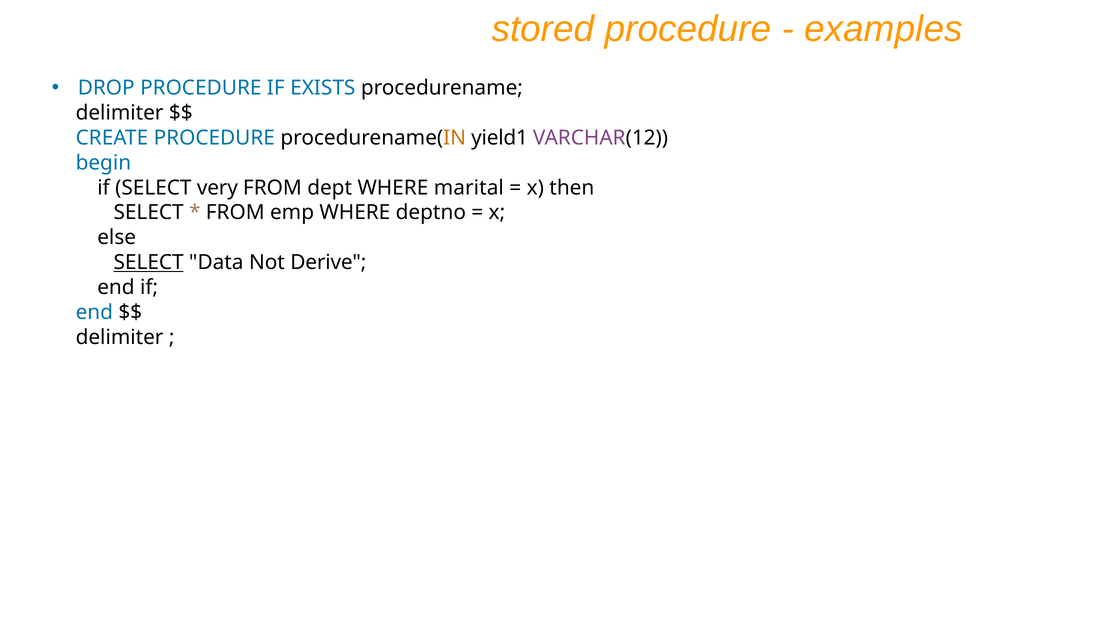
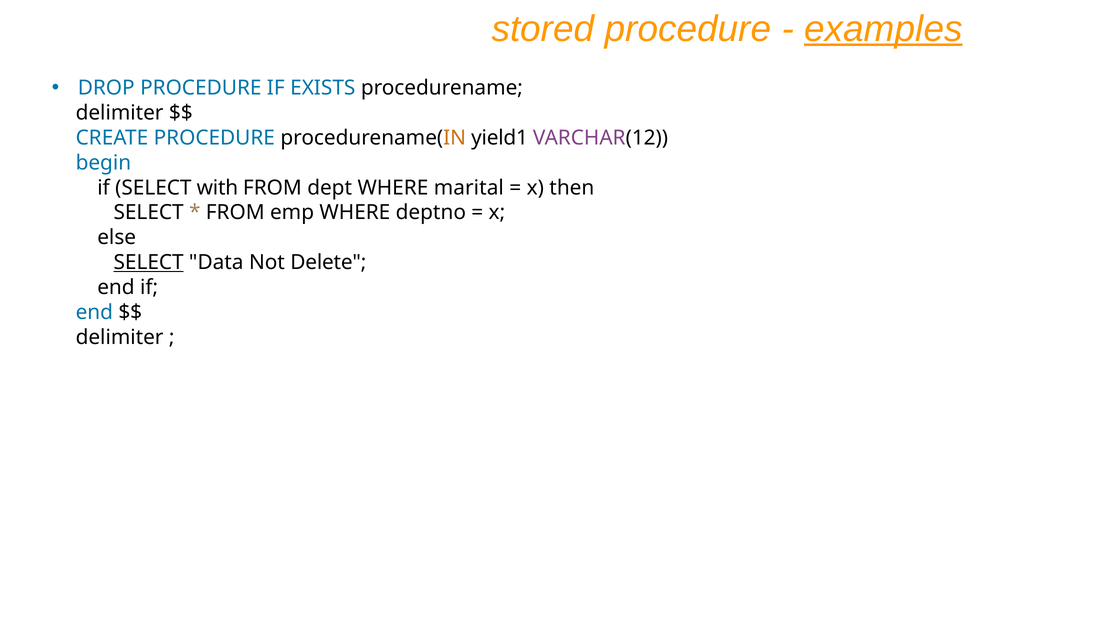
examples underline: none -> present (883, 29)
very: very -> with (217, 188)
Derive: Derive -> Delete (328, 263)
